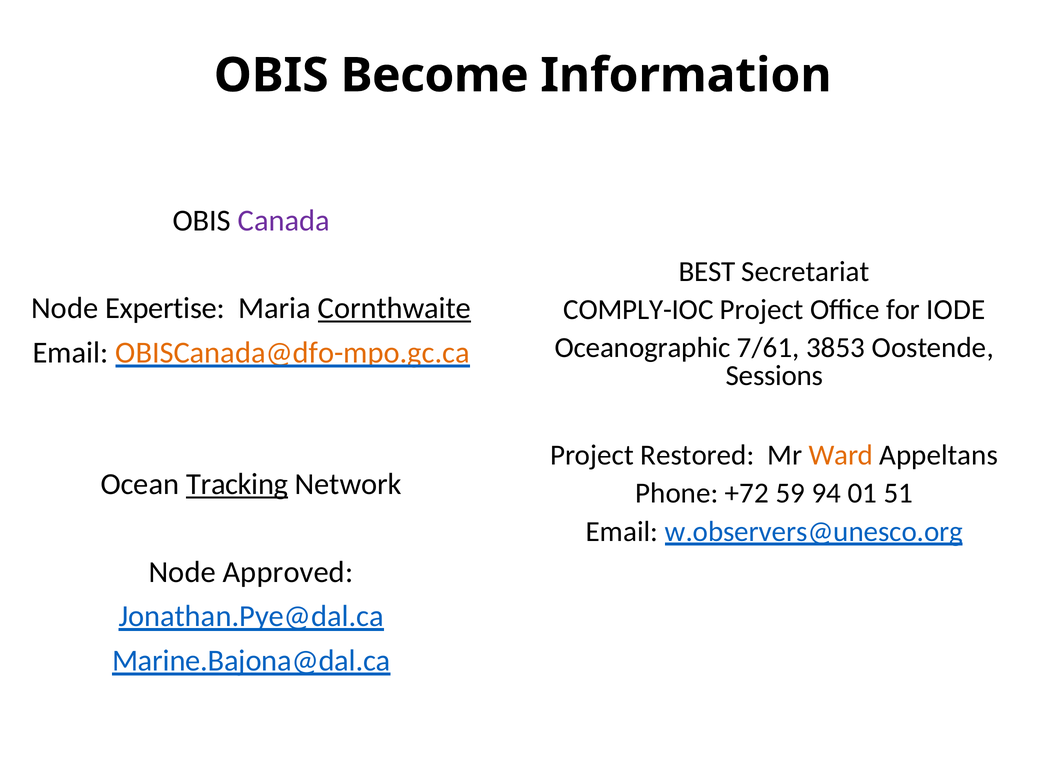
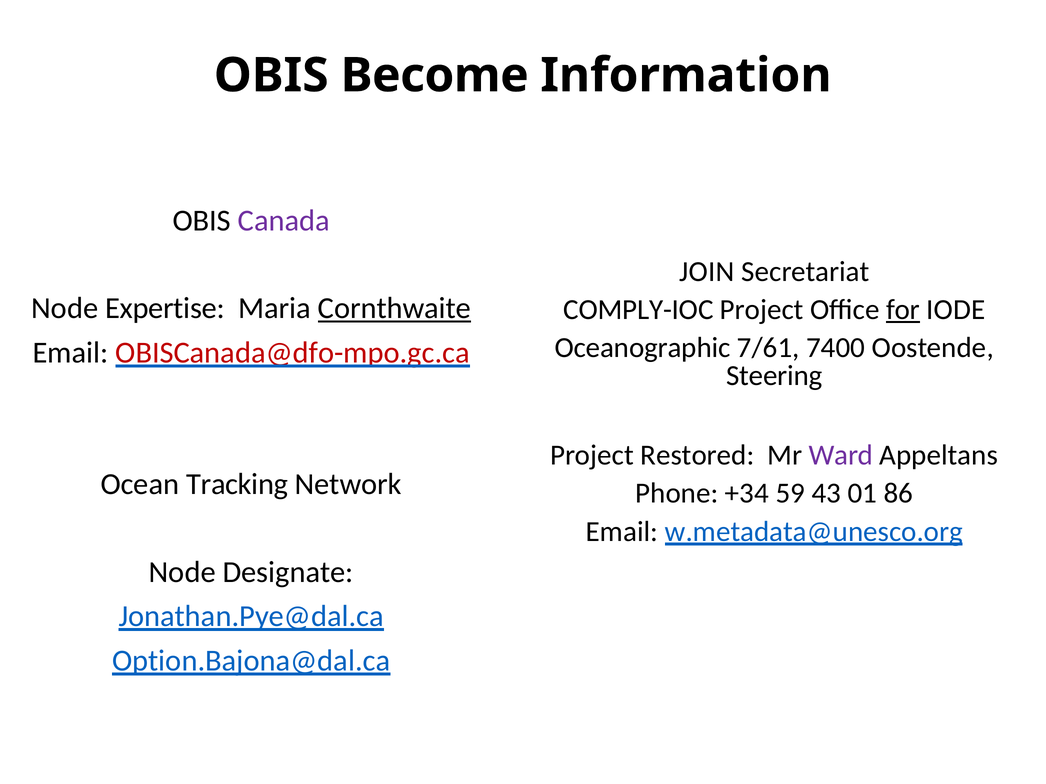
BEST: BEST -> JOIN (707, 272)
for underline: none -> present (903, 310)
3853: 3853 -> 7400 (836, 348)
OBISCanada@dfo-mpo.gc.ca colour: orange -> red (293, 353)
Sessions: Sessions -> Steering (774, 376)
Ward colour: orange -> purple (841, 455)
Tracking underline: present -> none (237, 485)
+72: +72 -> +34 (747, 493)
94: 94 -> 43 (826, 493)
51: 51 -> 86 (898, 493)
w.observers@unesco.org: w.observers@unesco.org -> w.metadata@unesco.org (814, 532)
Approved: Approved -> Designate (288, 572)
Marine.Bajona@dal.ca: Marine.Bajona@dal.ca -> Option.Bajona@dal.ca (251, 661)
